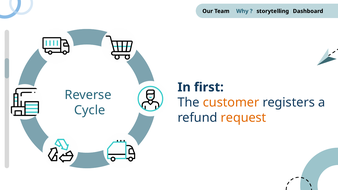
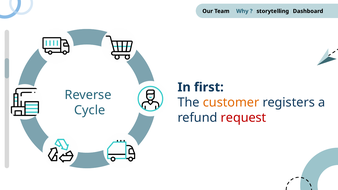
request colour: orange -> red (244, 118)
